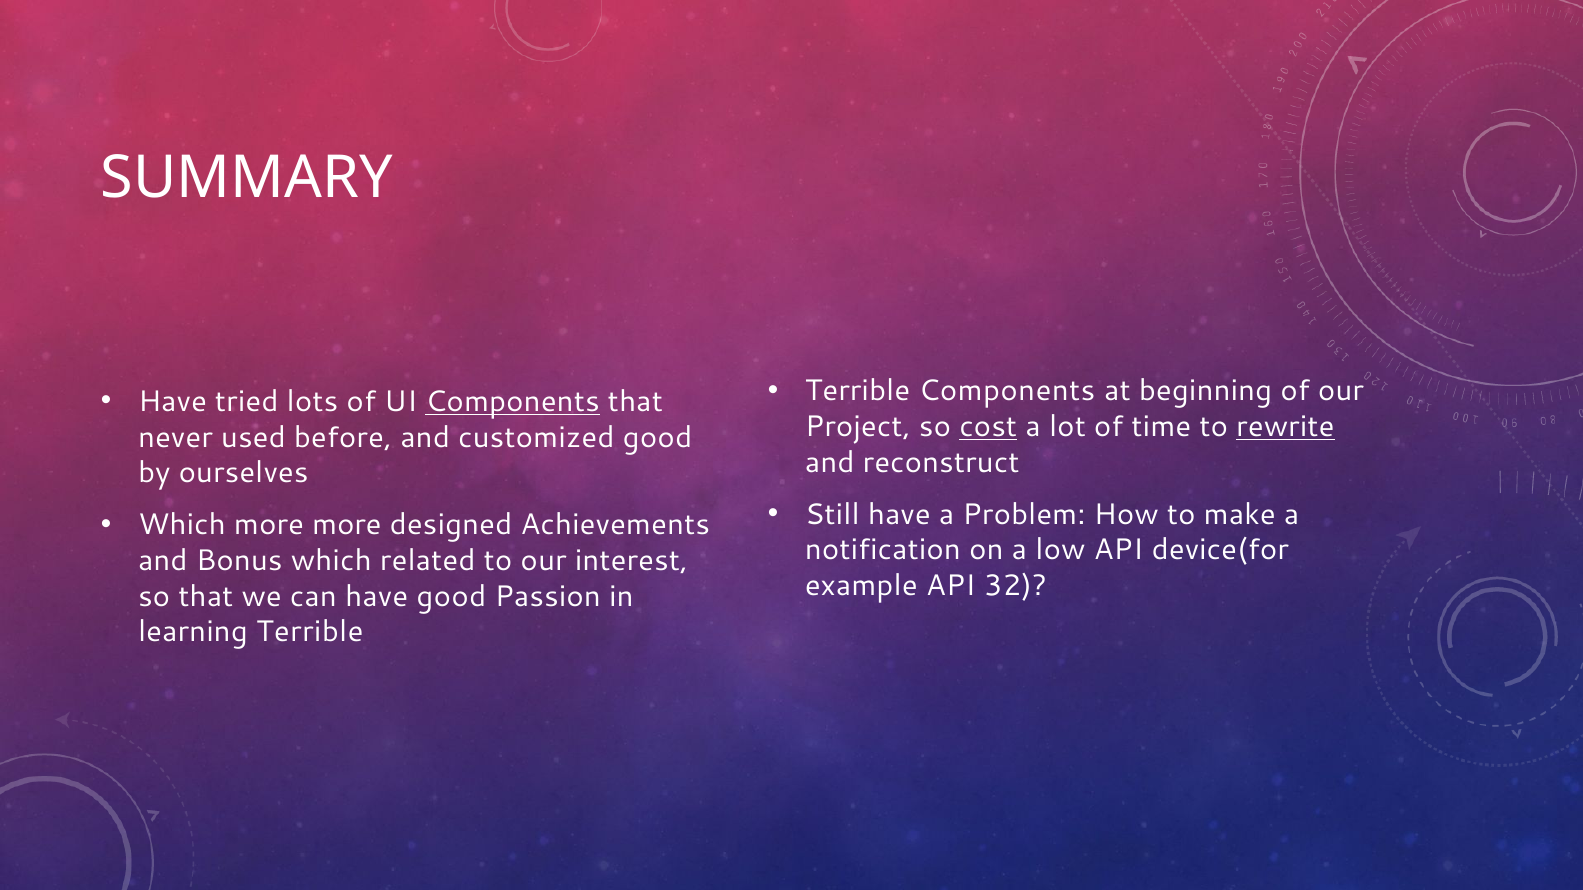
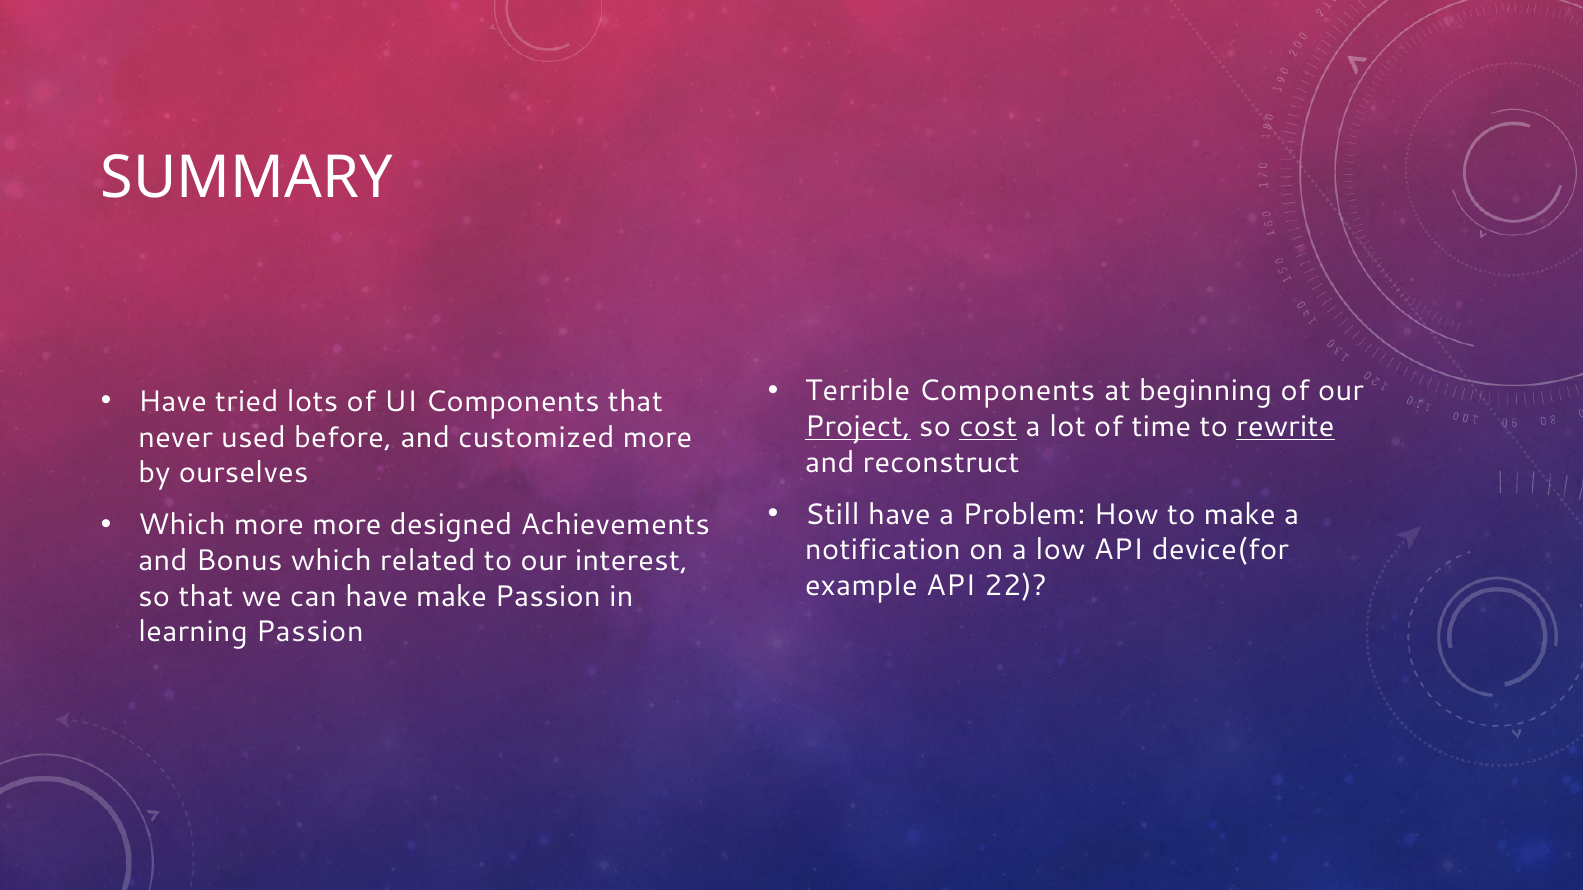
Components underline: present -> none (513, 402)
Project underline: none -> present (858, 427)
customized good: good -> more (658, 438)
32: 32 -> 22 (1016, 586)
have good: good -> make (452, 597)
learning Terrible: Terrible -> Passion (310, 632)
